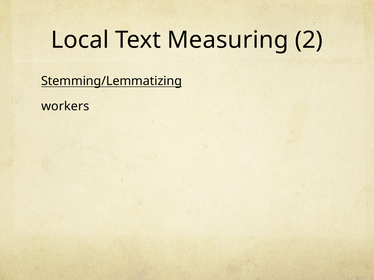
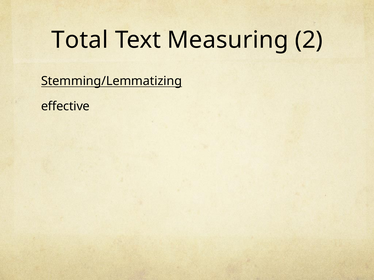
Local: Local -> Total (80, 40)
workers: workers -> effective (65, 107)
